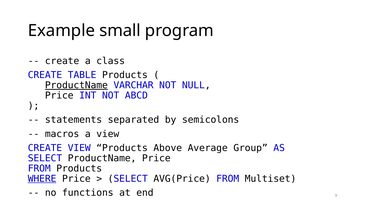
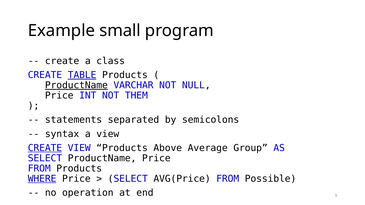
TABLE underline: none -> present (82, 75)
ABCD: ABCD -> THEM (136, 96)
macros: macros -> syntax (62, 134)
CREATE underline: none -> present (45, 148)
Multiset: Multiset -> Possible (271, 179)
functions: functions -> operation (88, 193)
